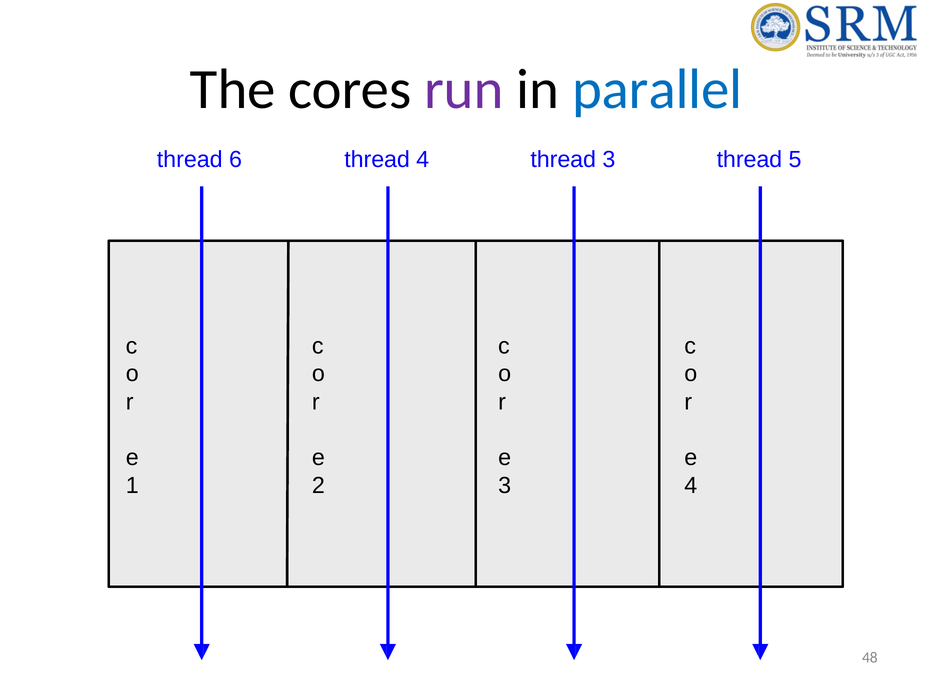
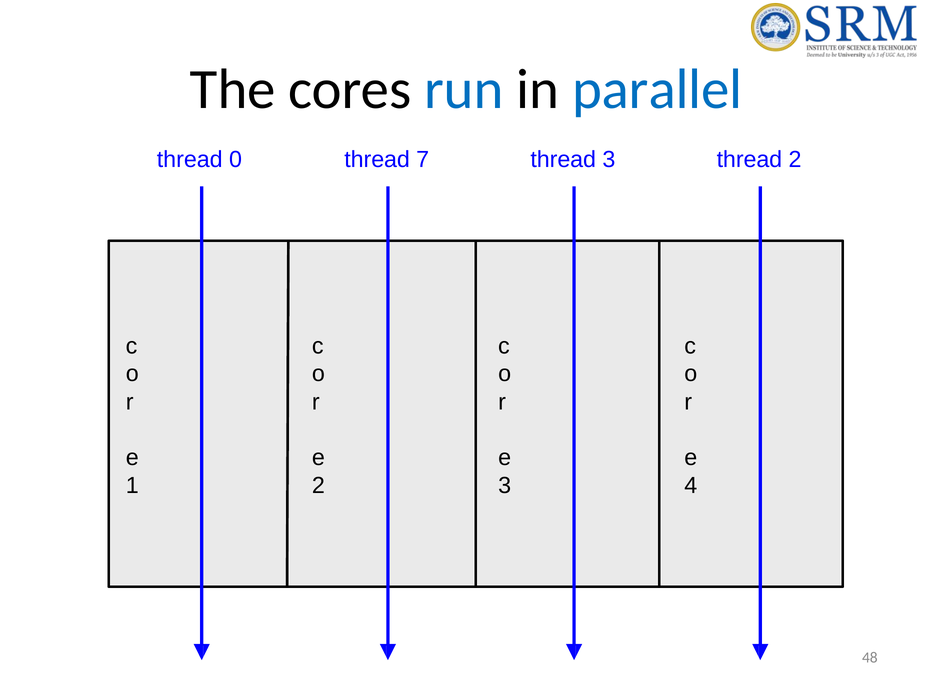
run colour: purple -> blue (464, 89)
6: 6 -> 0 (236, 159)
thread 4: 4 -> 7 (423, 159)
thread 5: 5 -> 2 (795, 159)
